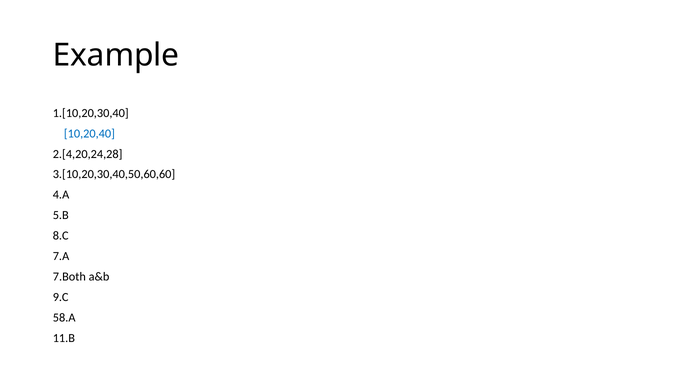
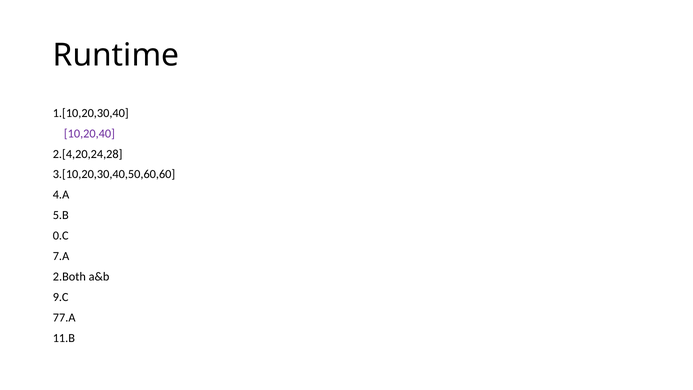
Example: Example -> Runtime (116, 55)
10,20,40 colour: blue -> purple (89, 133)
8.C: 8.C -> 0.C (61, 236)
7.Both: 7.Both -> 2.Both (69, 277)
58.A: 58.A -> 77.A (64, 318)
